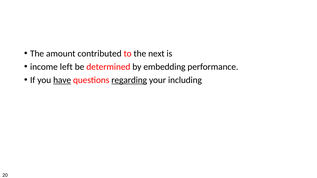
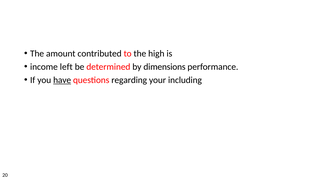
next: next -> high (156, 54)
embedding: embedding -> dimensions (164, 67)
regarding underline: present -> none (129, 80)
